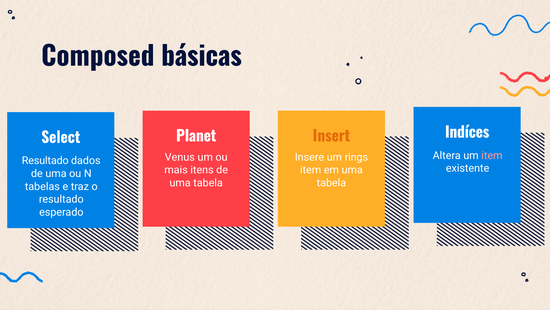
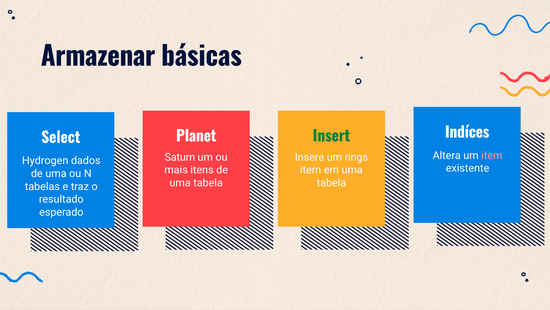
Composed: Composed -> Armazenar (98, 57)
Insert colour: orange -> green (331, 136)
Venus: Venus -> Saturn (180, 157)
Resultado: Resultado -> Hydrogen (45, 160)
